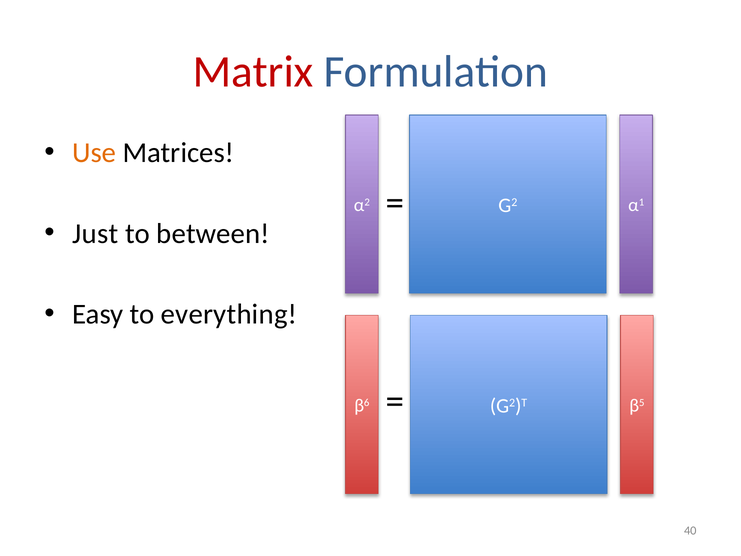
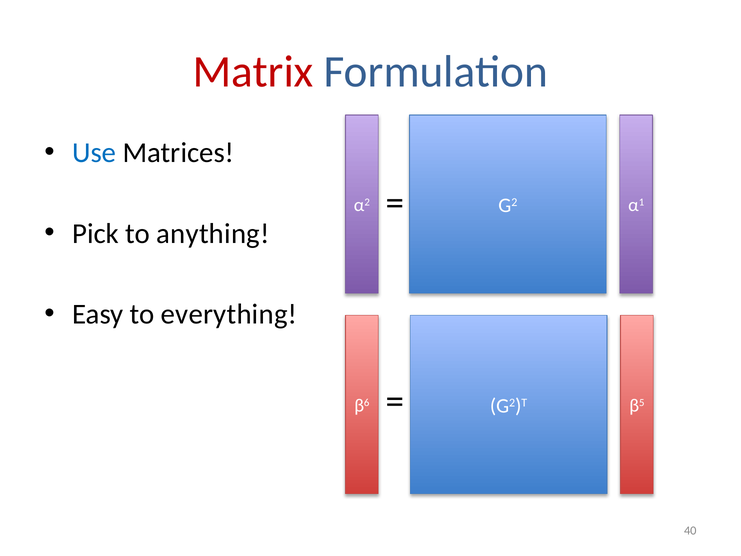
Use colour: orange -> blue (94, 153)
Just: Just -> Pick (96, 233)
between: between -> anything (213, 233)
